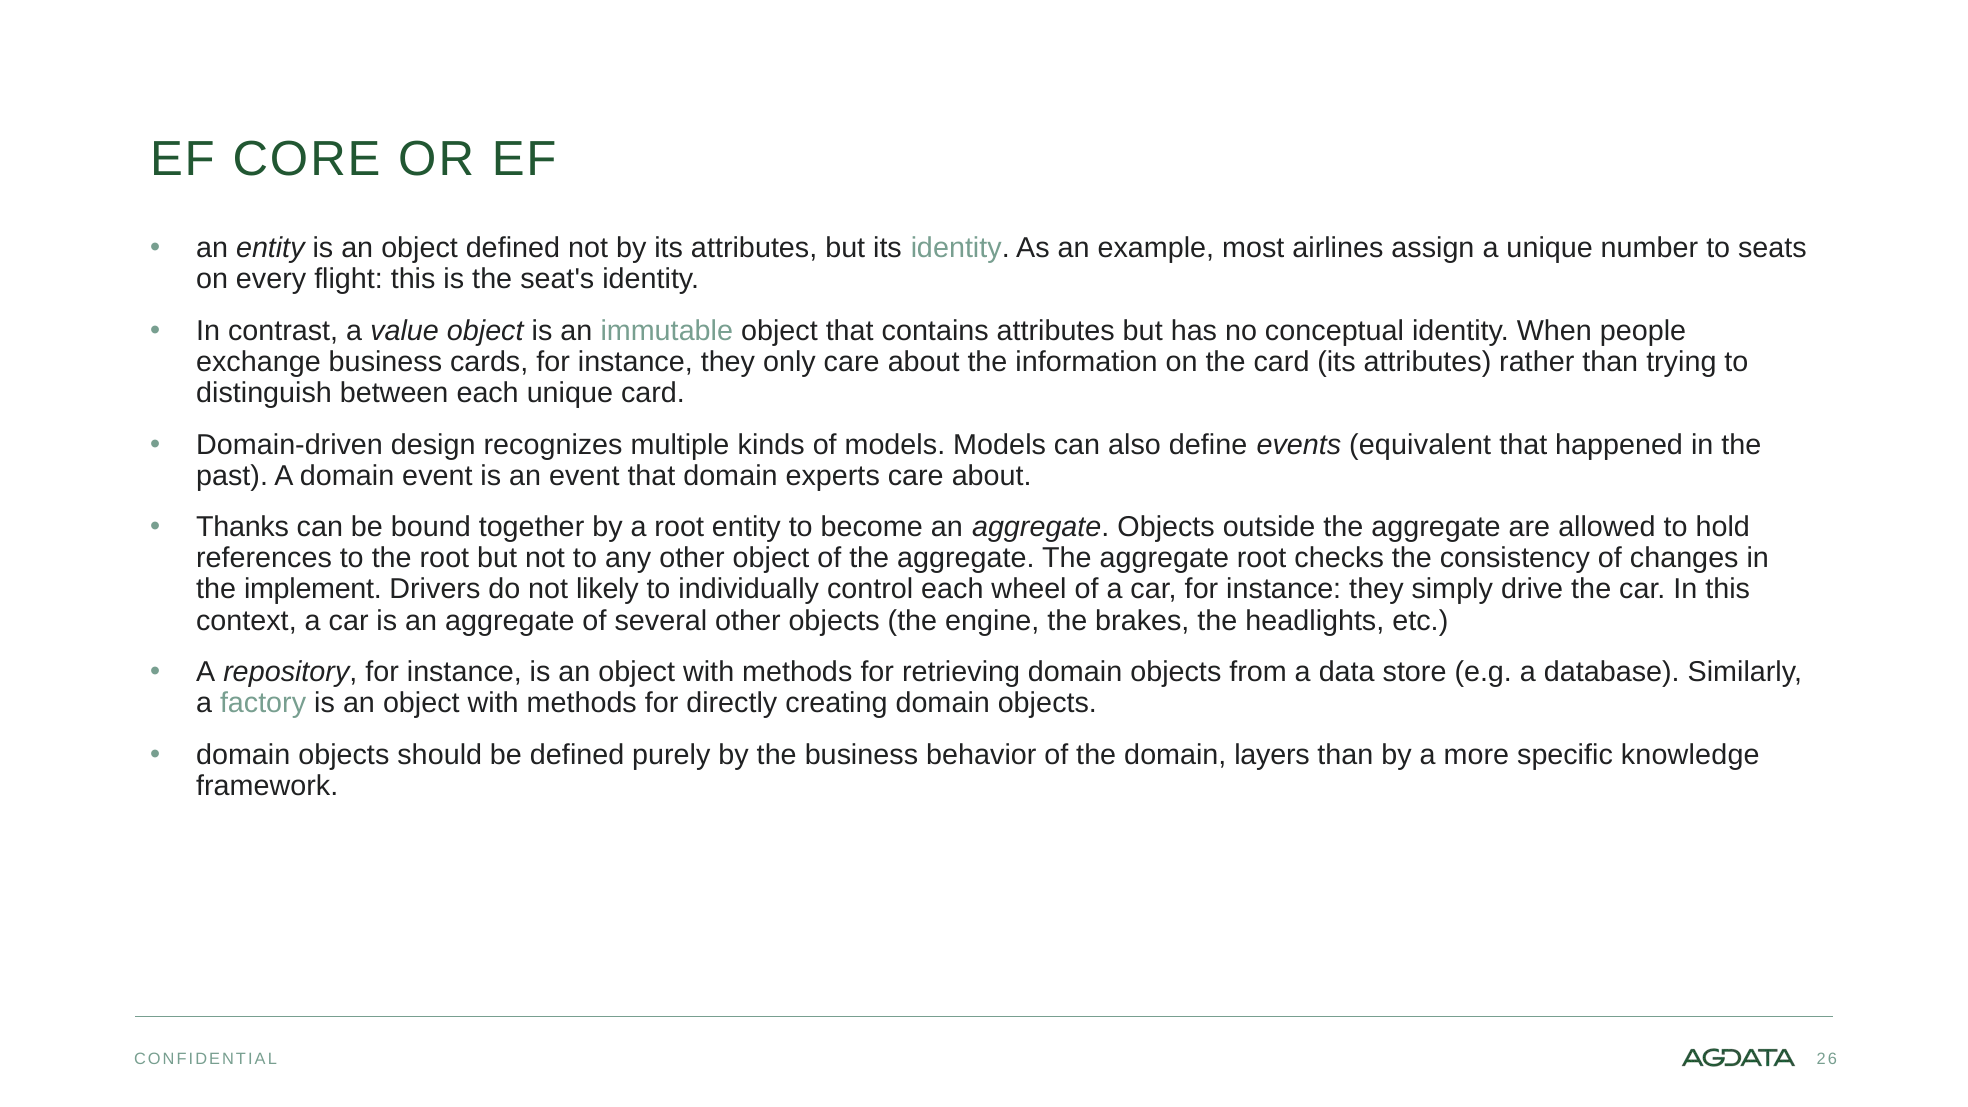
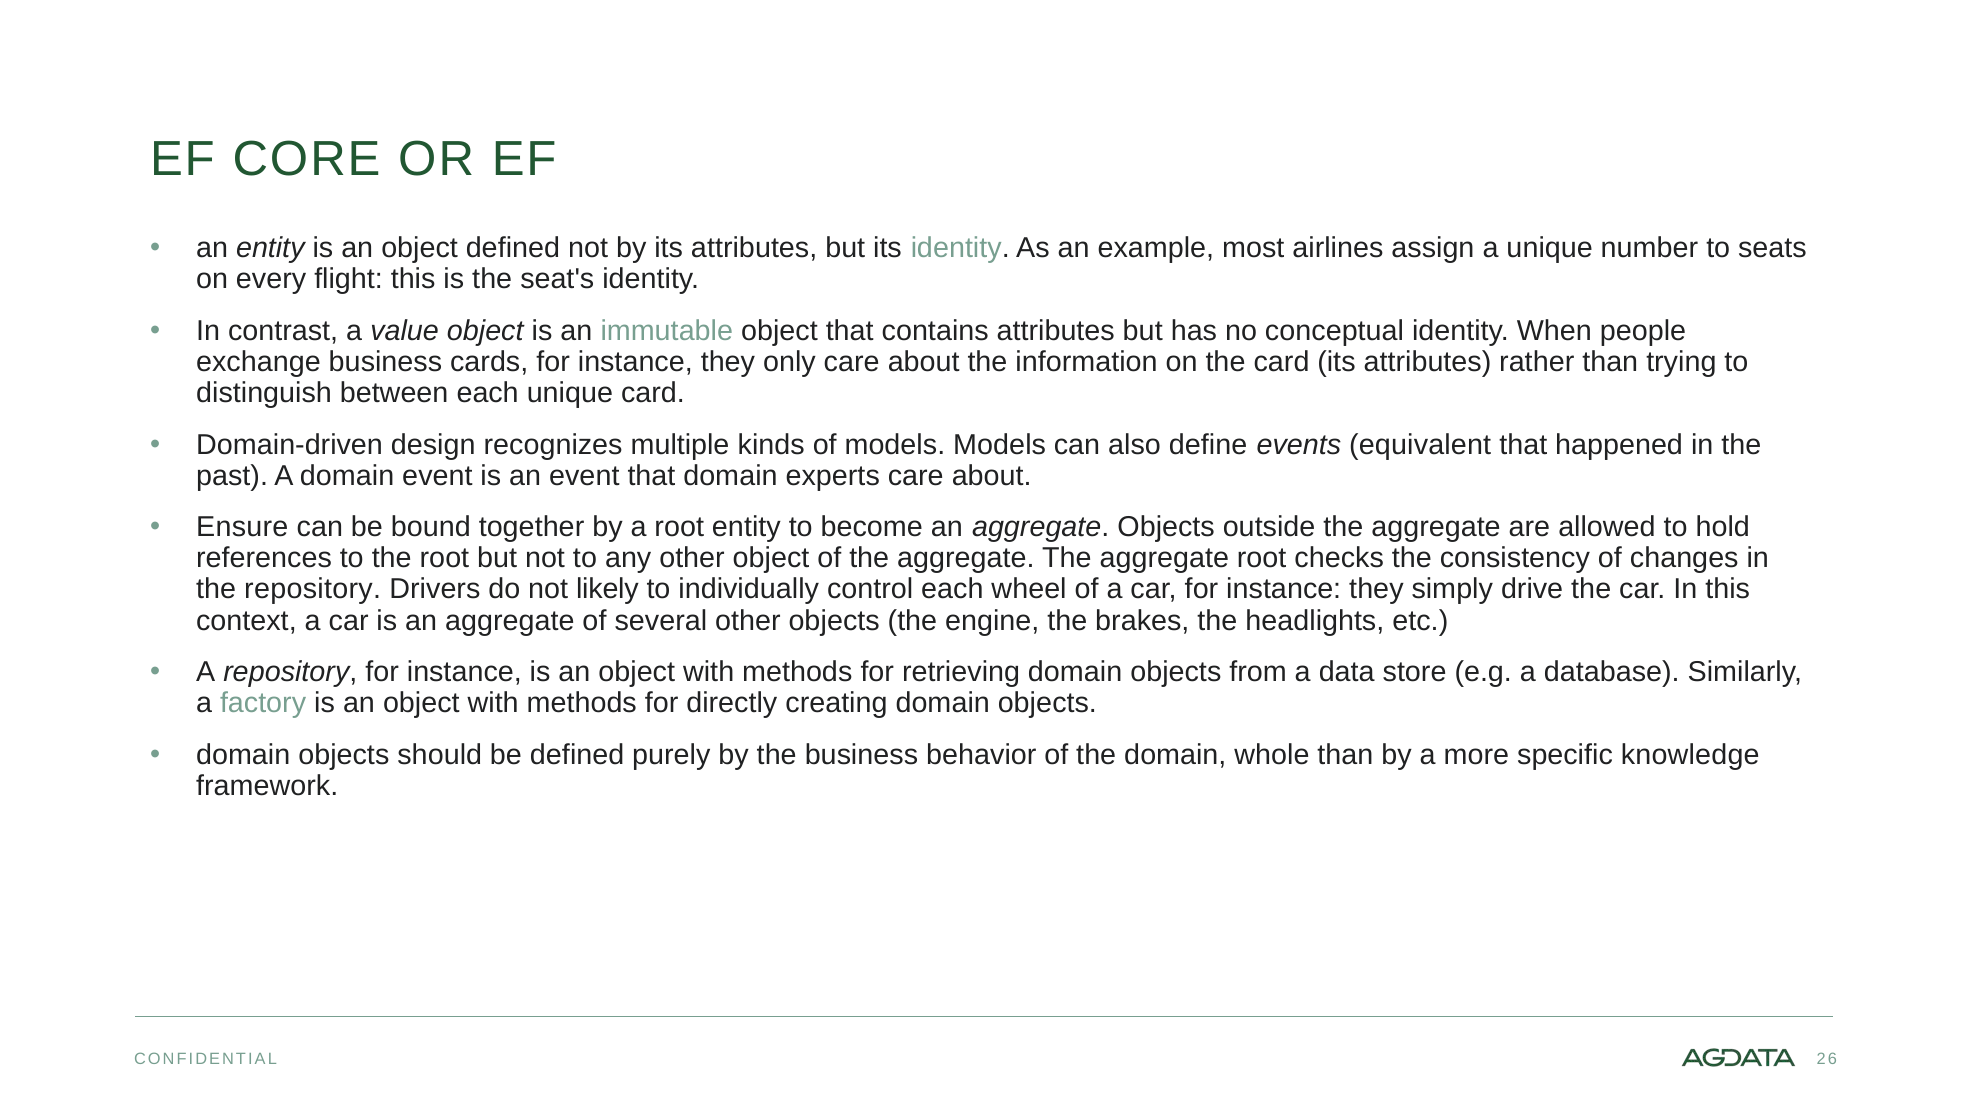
Thanks: Thanks -> Ensure (242, 527)
the implement: implement -> repository (313, 590)
layers: layers -> whole (1272, 755)
